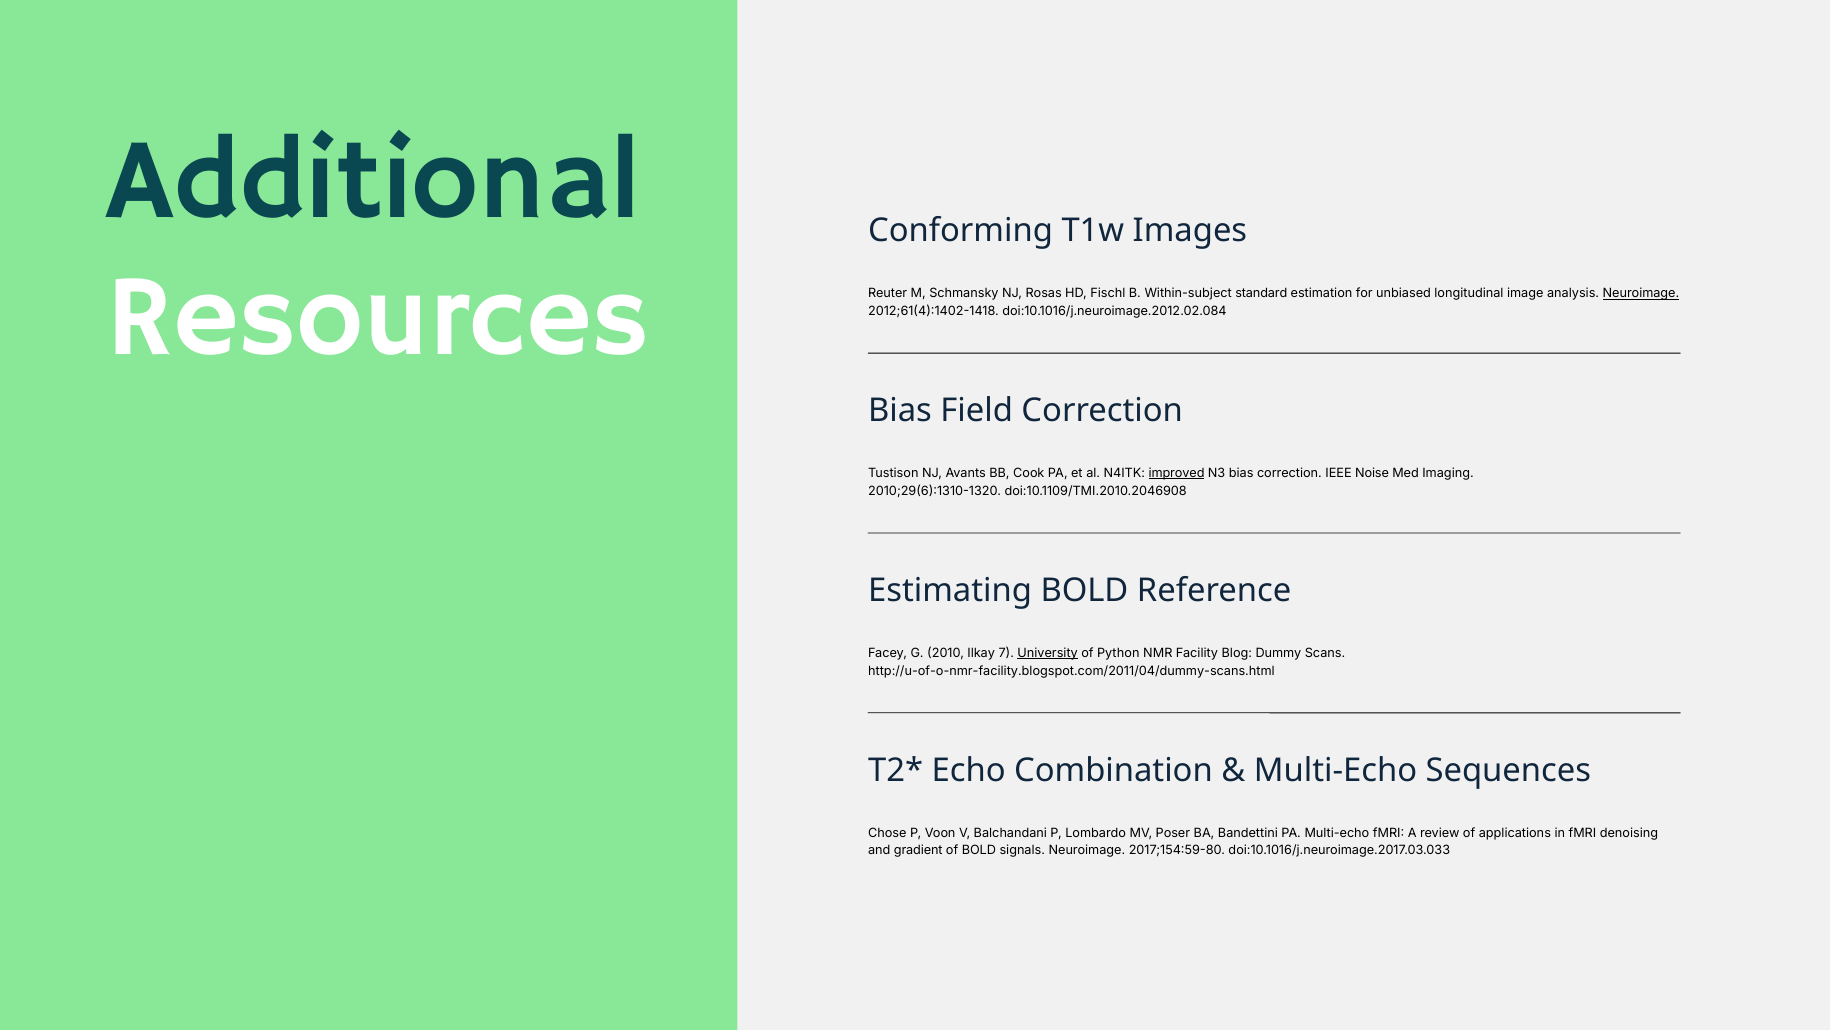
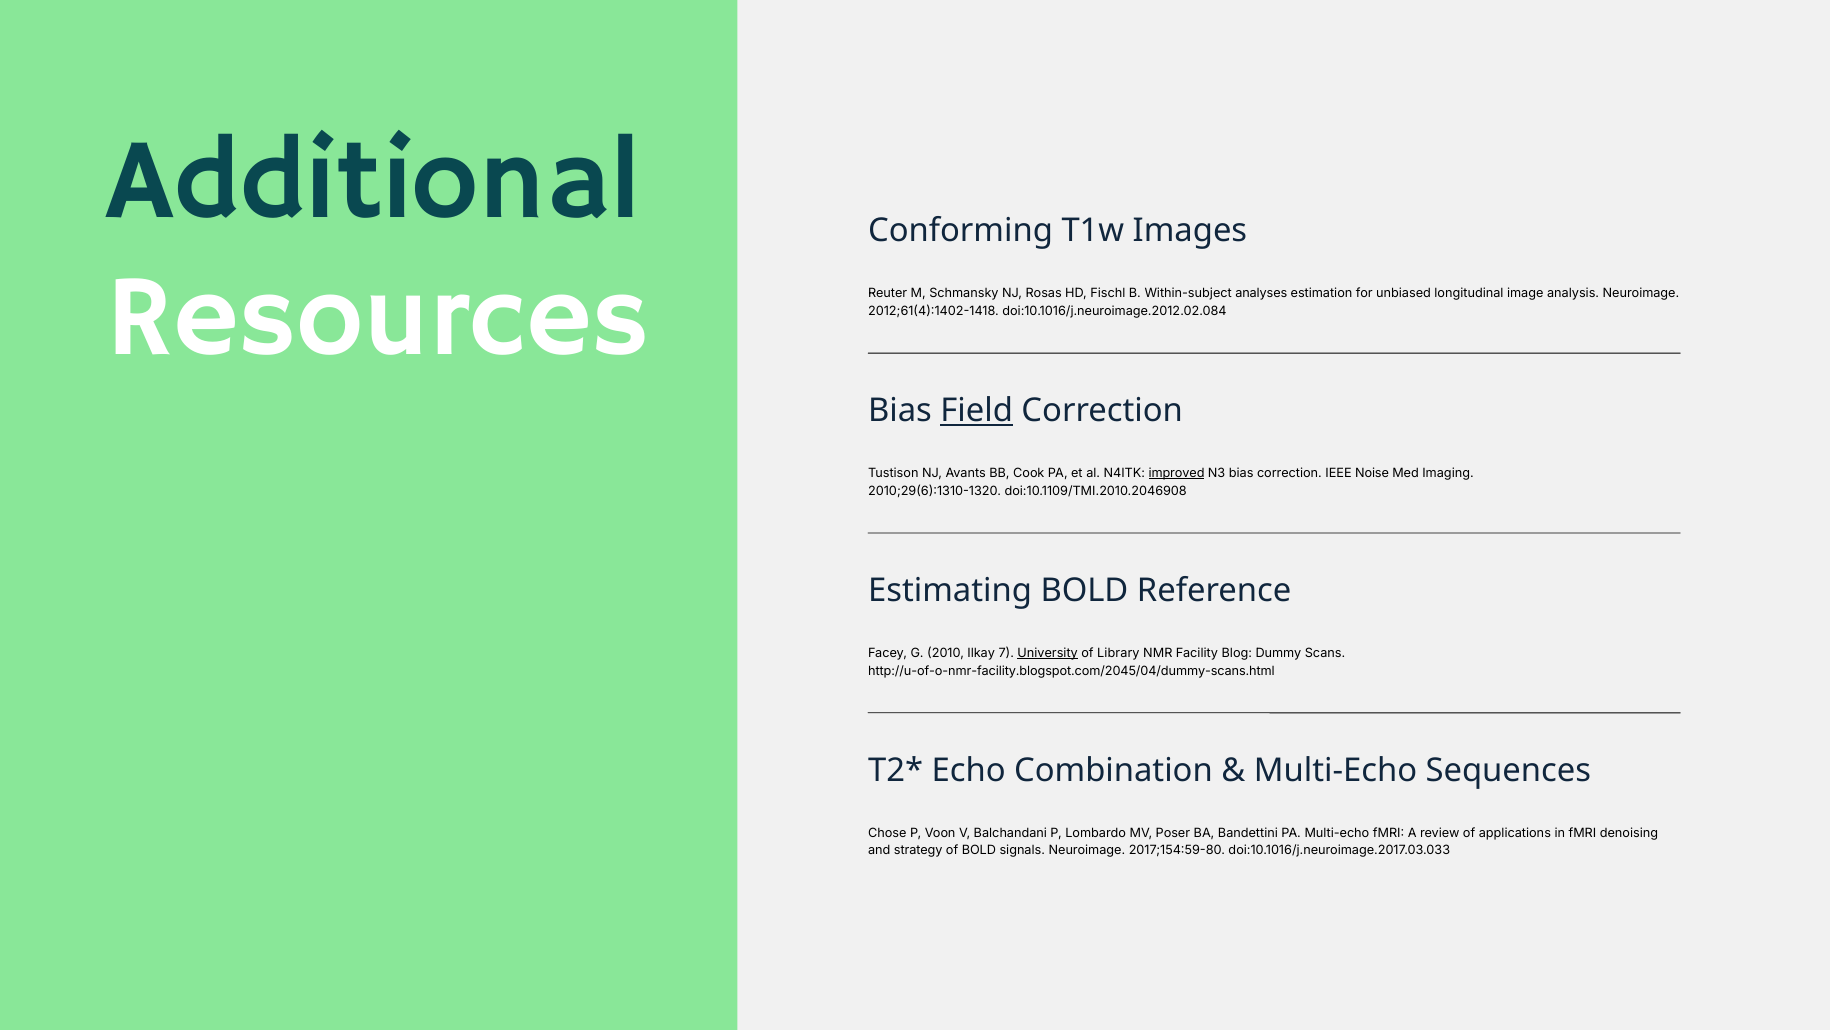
standard: standard -> analyses (1261, 293)
Neuroimage underline: present -> none (1641, 293)
Field underline: none -> present (977, 411)
Python: Python -> Library (1118, 653)
http://u-of-o-nmr-facility.blogspot.com/2011/04/dummy-scans.html: http://u-of-o-nmr-facility.blogspot.com/2011/04/dummy-scans.html -> http://u-of-o-nmr-facility.blogspot.com/2045/04/dummy-scans.html (1071, 671)
gradient: gradient -> strategy (918, 850)
